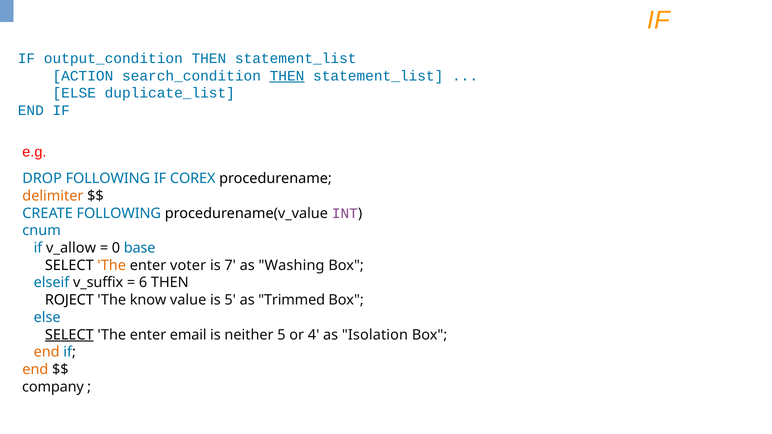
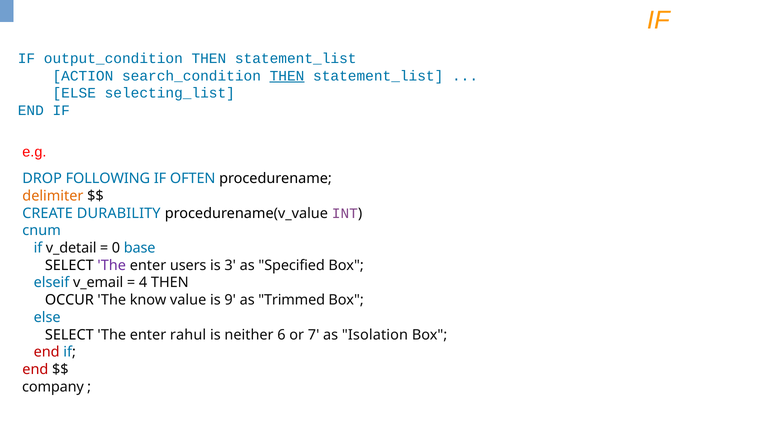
duplicate_list: duplicate_list -> selecting_list (170, 93)
COREX: COREX -> OFTEN (193, 179)
CREATE FOLLOWING: FOLLOWING -> DURABILITY (119, 213)
v_allow: v_allow -> v_detail (71, 248)
The colour: orange -> purple (112, 265)
voter: voter -> users (188, 265)
7: 7 -> 3 (230, 265)
Washing: Washing -> Specified (292, 265)
v_suffix: v_suffix -> v_email (98, 283)
6: 6 -> 4 (143, 283)
ROJECT: ROJECT -> OCCUR (69, 300)
is 5: 5 -> 9 (230, 300)
SELECT underline: present -> none (69, 335)
email: email -> rahul (188, 335)
neither 5: 5 -> 6 (281, 335)
4: 4 -> 7 (314, 335)
end colour: orange -> red (47, 352)
end colour: orange -> red (35, 370)
